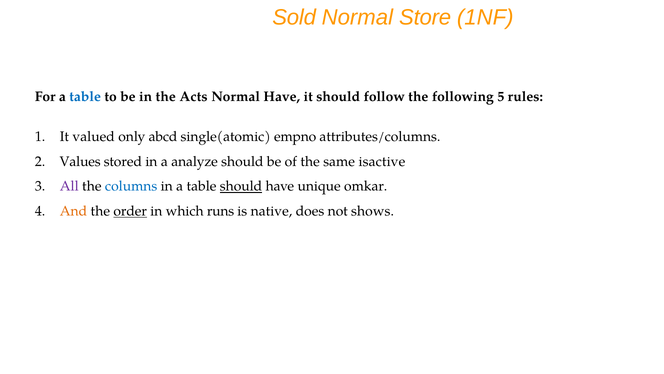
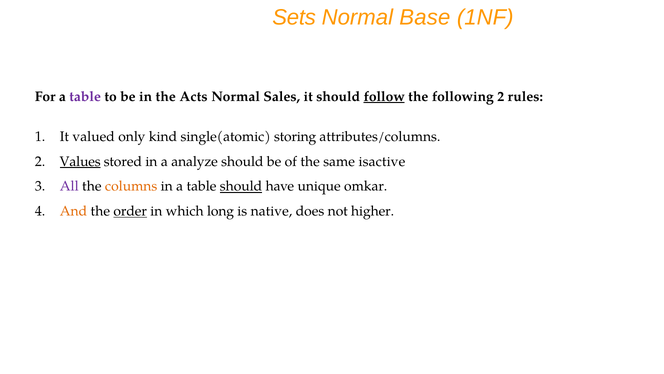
Sold: Sold -> Sets (294, 17)
Store: Store -> Base (425, 17)
table colour: blue -> purple (85, 97)
Normal Have: Have -> Sales (282, 97)
follow underline: none -> present (384, 97)
following 5: 5 -> 2 (501, 97)
abcd: abcd -> kind (163, 136)
empno: empno -> storing (295, 136)
Values underline: none -> present (80, 161)
columns colour: blue -> orange (131, 186)
runs: runs -> long (221, 211)
shows: shows -> higher (373, 211)
